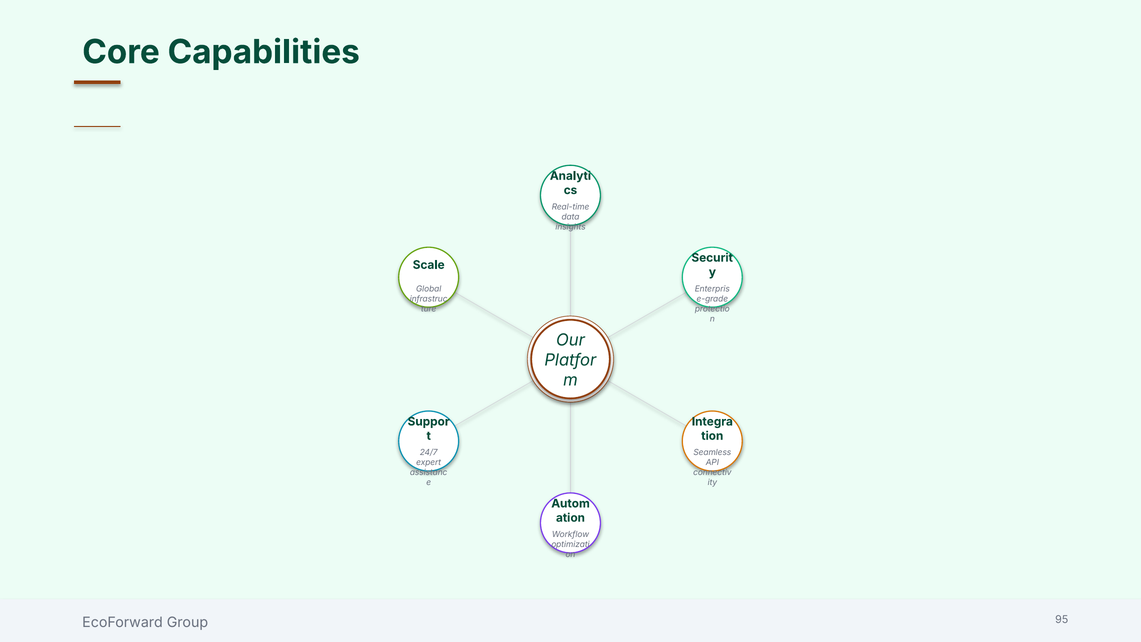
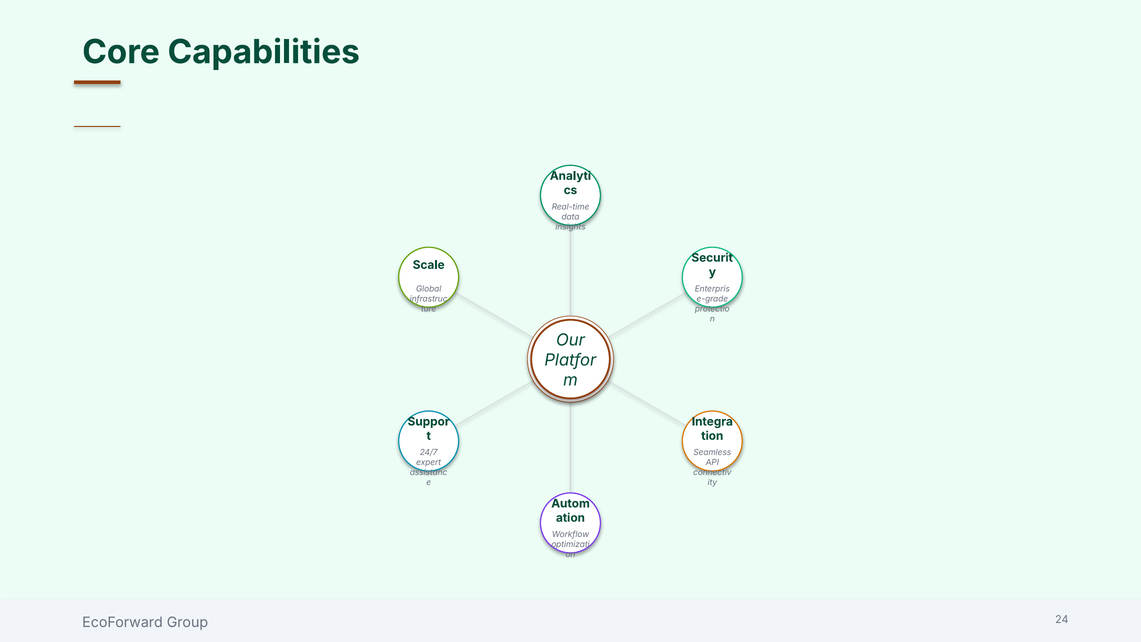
95: 95 -> 24 (1062, 620)
